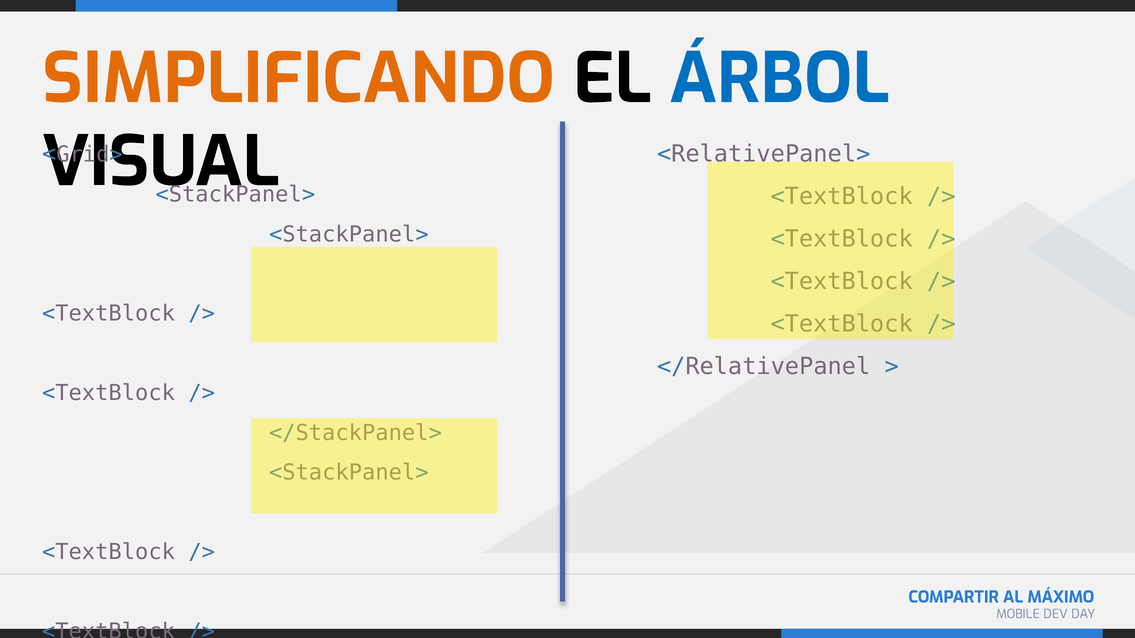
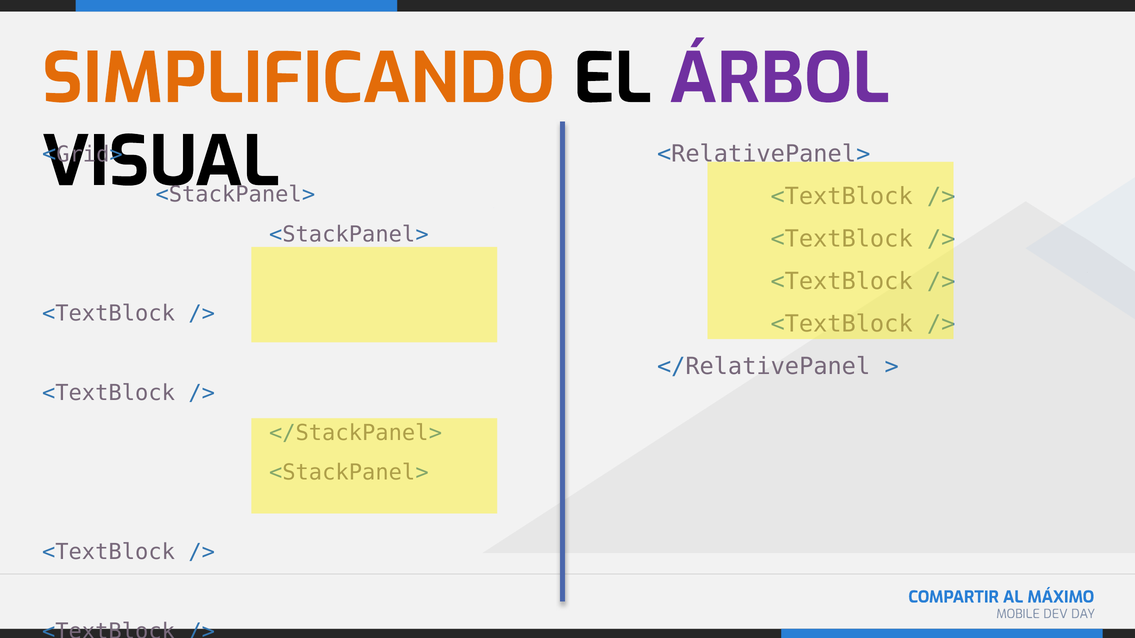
ÁRBOL colour: blue -> purple (780, 79)
